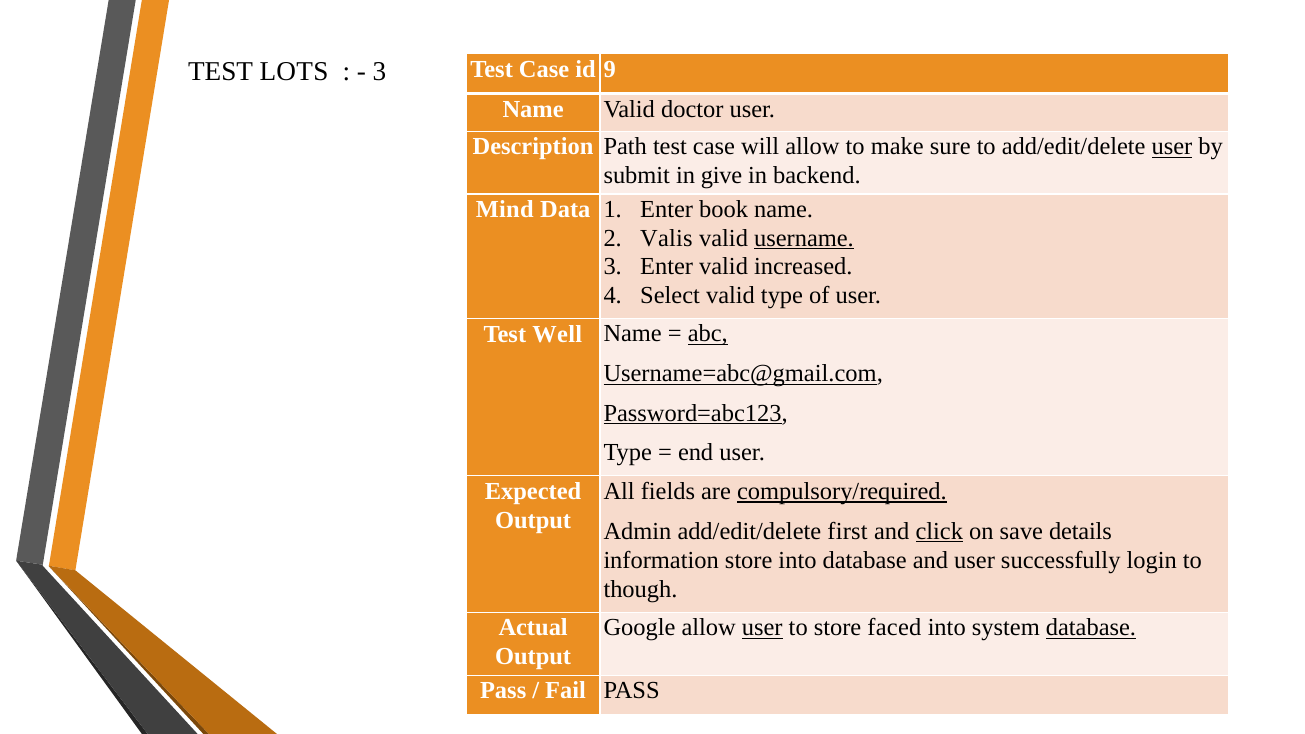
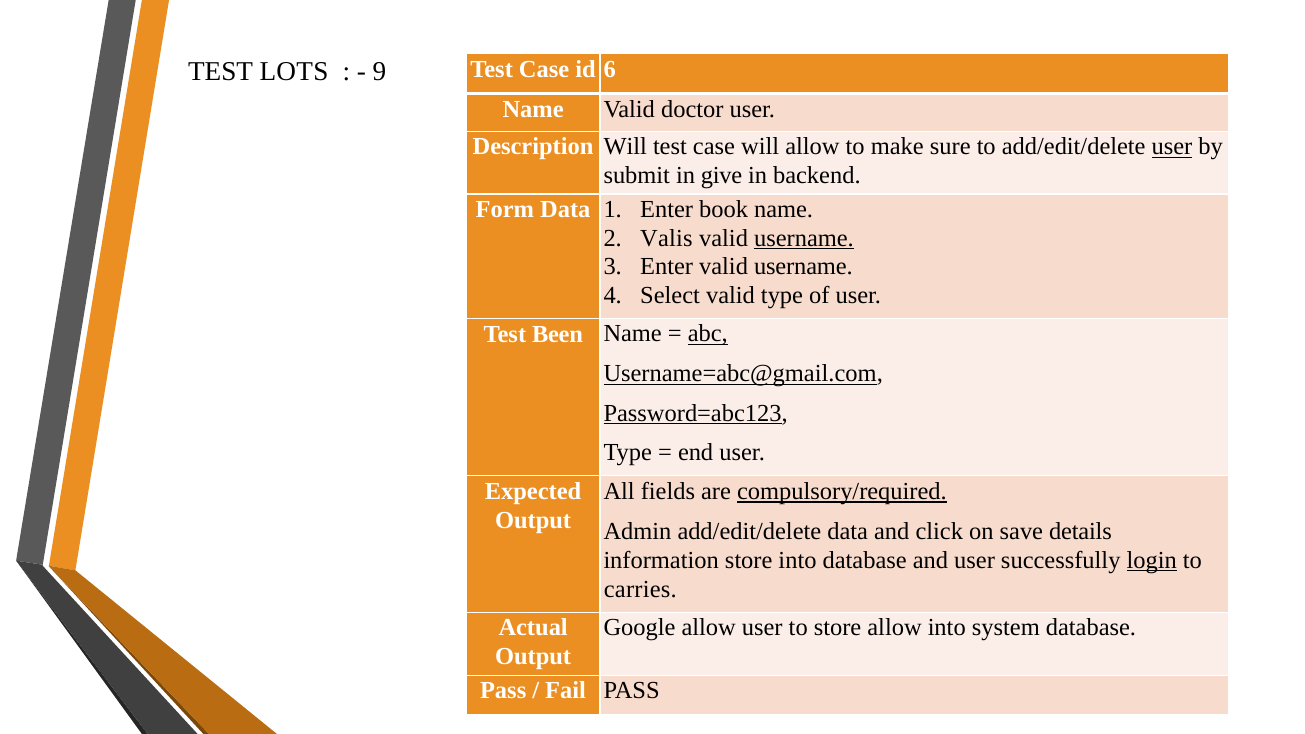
3: 3 -> 9 (380, 72)
9: 9 -> 6 (610, 70)
Description Path: Path -> Will (625, 147)
Mind: Mind -> Form (505, 210)
Enter valid increased: increased -> username (803, 267)
Well: Well -> Been (558, 334)
add/edit/delete first: first -> data (848, 531)
click underline: present -> none (939, 531)
login underline: none -> present (1152, 560)
though: though -> carries (640, 589)
user underline: present -> none (762, 628)
store faced: faced -> allow (895, 628)
database underline: present -> none (1091, 628)
